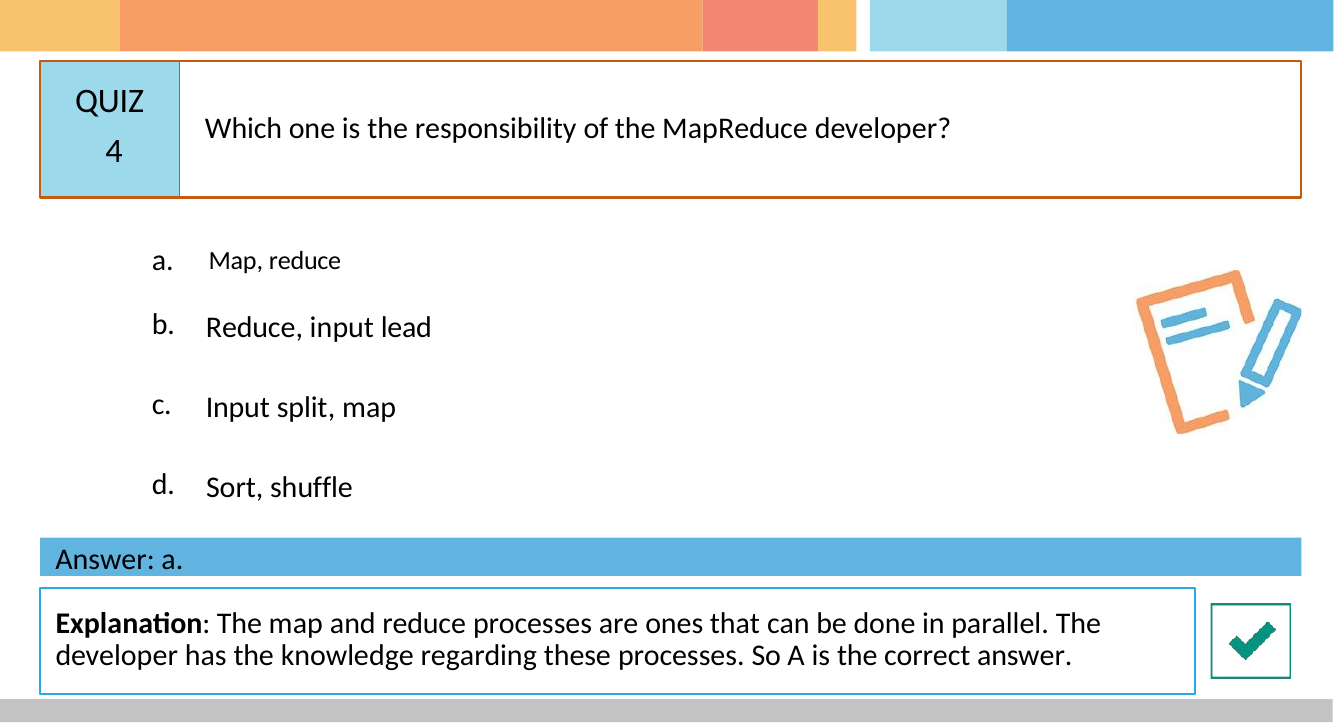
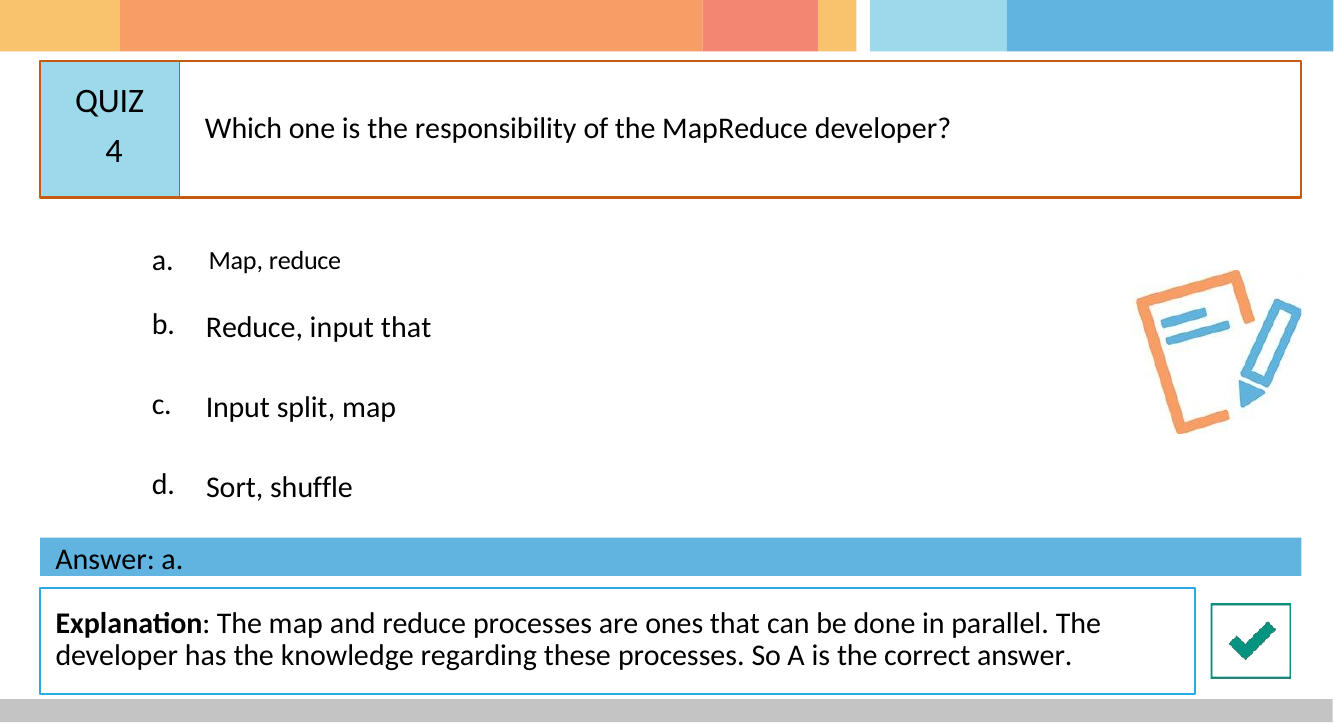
input lead: lead -> that (406, 328)
